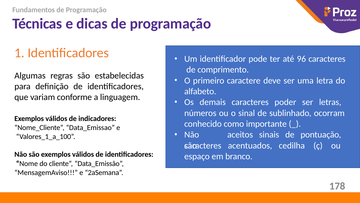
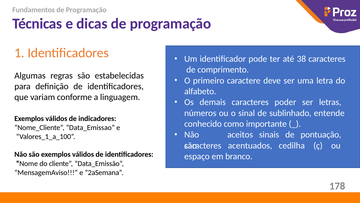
96: 96 -> 38 (301, 59)
ocorram: ocorram -> entende (329, 113)
